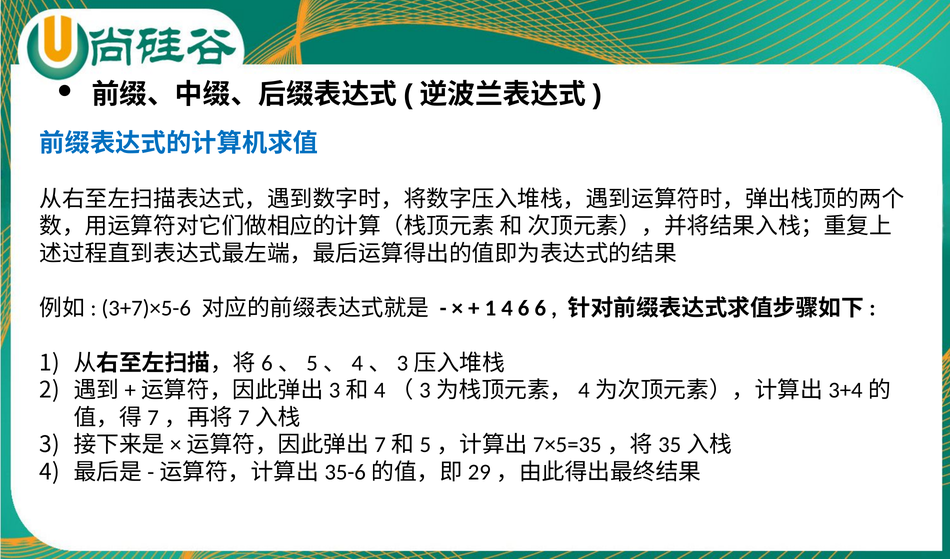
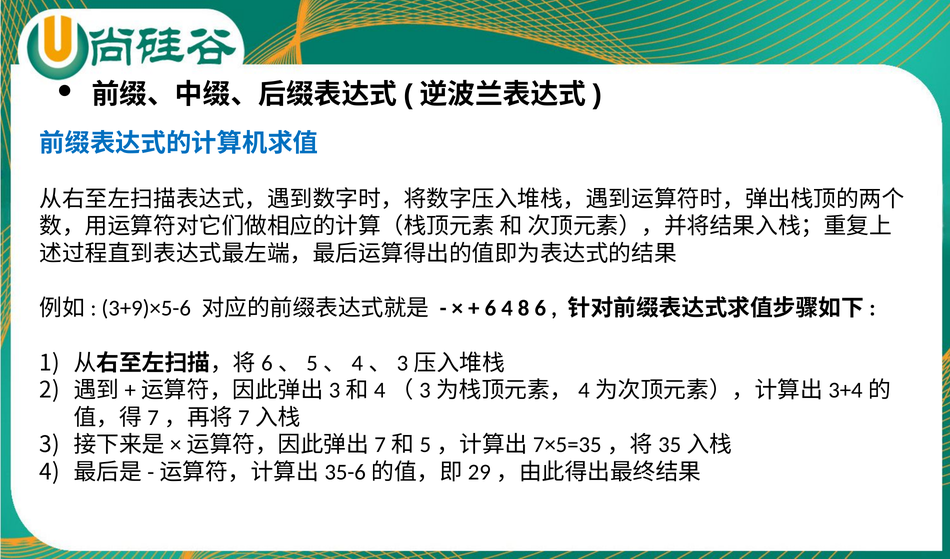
3+7)×5-6: 3+7)×5-6 -> 3+9)×5-6 (146, 309)
1: 1 -> 6 (490, 309)
4 6: 6 -> 8 (524, 309)
